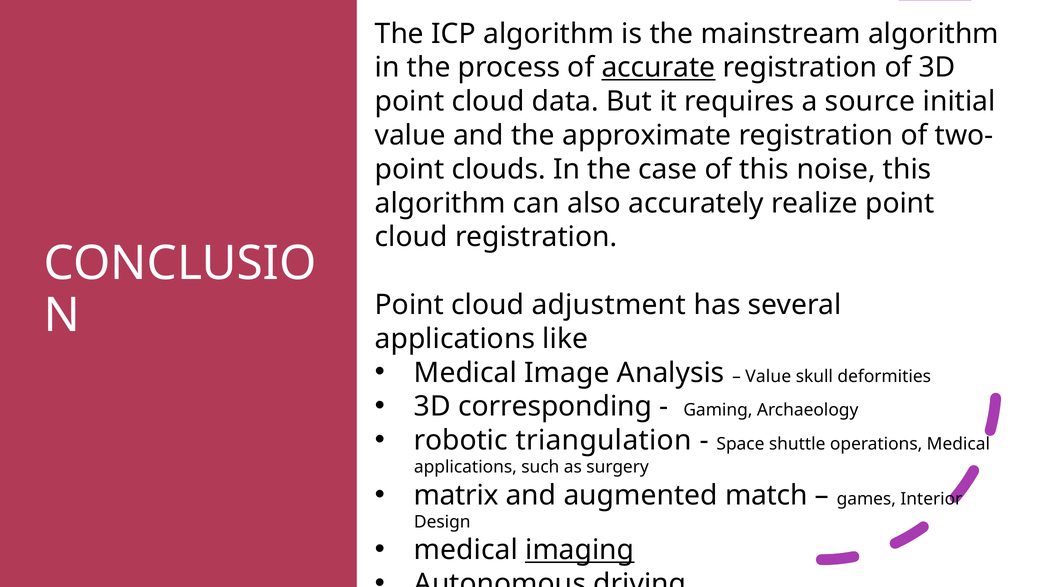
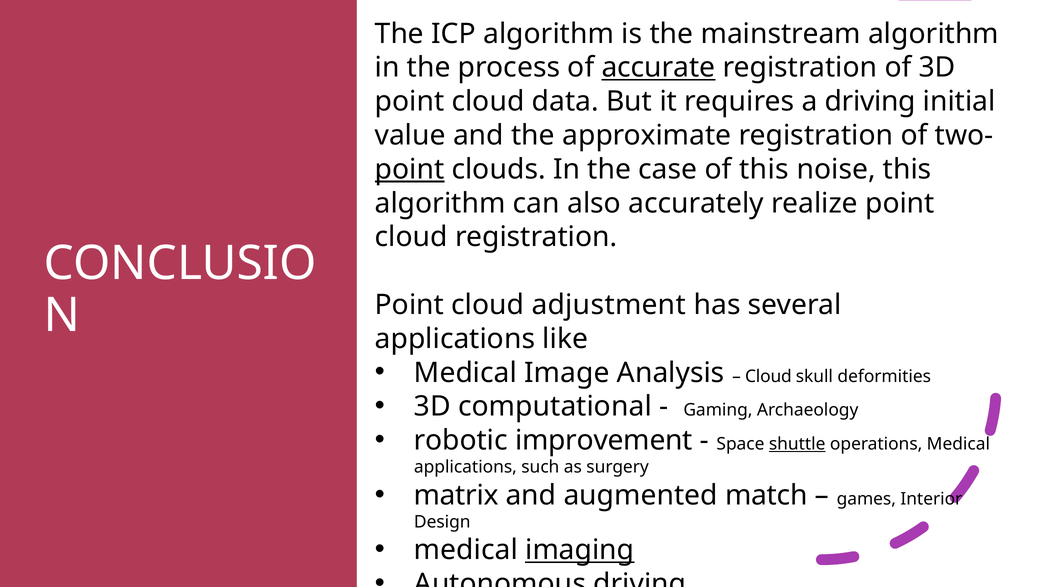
a source: source -> driving (870, 102)
point underline: none -> present (410, 169)
Value: Value -> Cloud (768, 376)
corresponding: corresponding -> computational (555, 407)
triangulation: triangulation -> improvement (604, 441)
shuttle underline: none -> present (797, 444)
